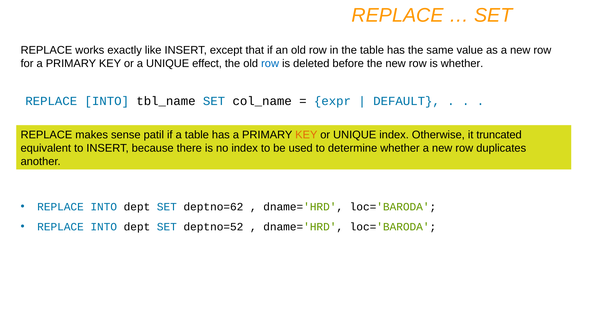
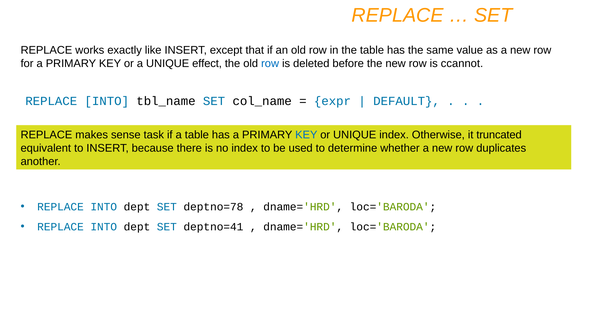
is whether: whether -> ccannot (462, 64)
patil: patil -> task (154, 135)
KEY colour: orange -> blue (306, 135)
deptno=62: deptno=62 -> deptno=78 (213, 207)
deptno=52: deptno=52 -> deptno=41 (213, 226)
